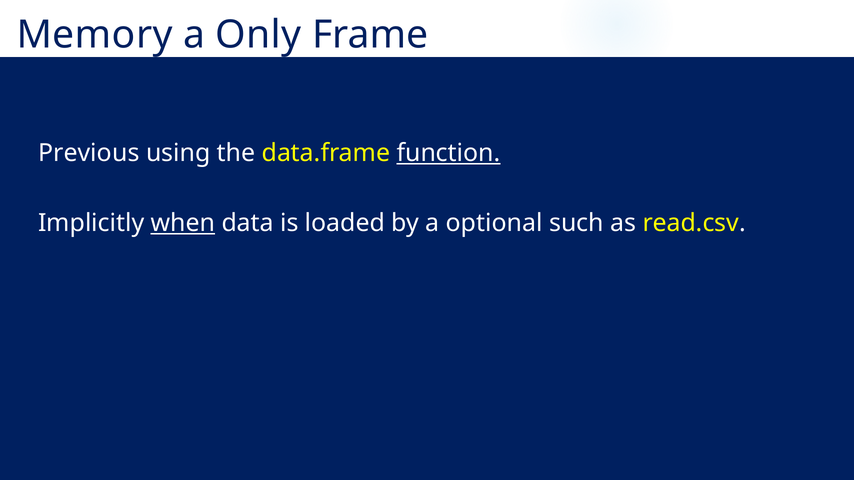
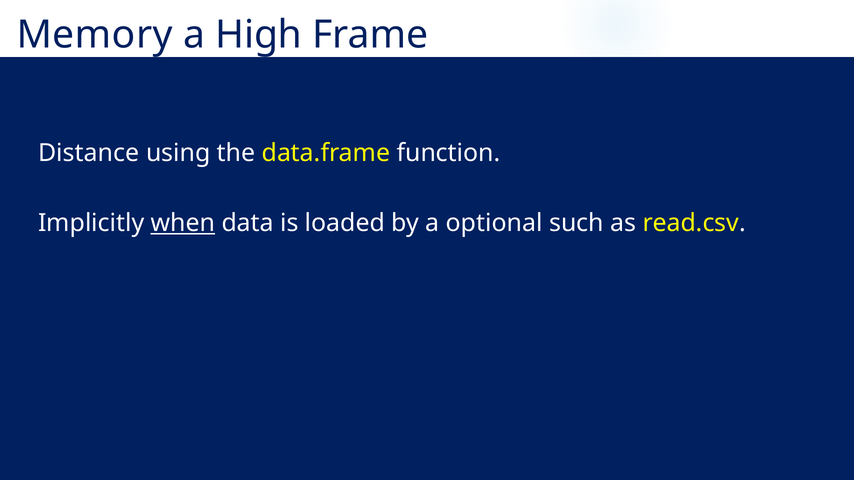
Only: Only -> High (259, 35)
Previous: Previous -> Distance (89, 153)
function underline: present -> none (448, 153)
